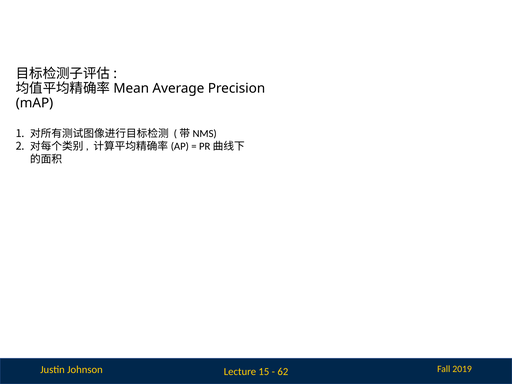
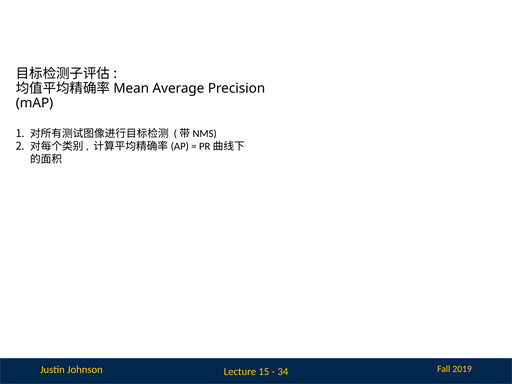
62: 62 -> 34 (283, 372)
